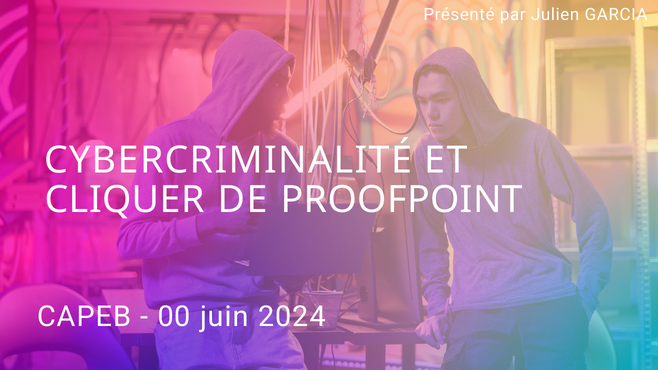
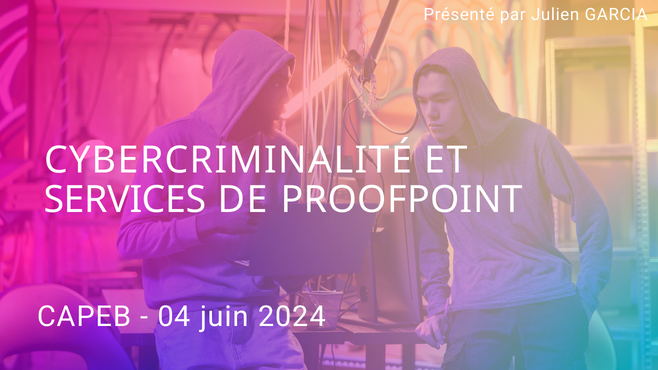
CLIQUER: CLIQUER -> SERVICES (125, 200)
00: 00 -> 04 (174, 317)
